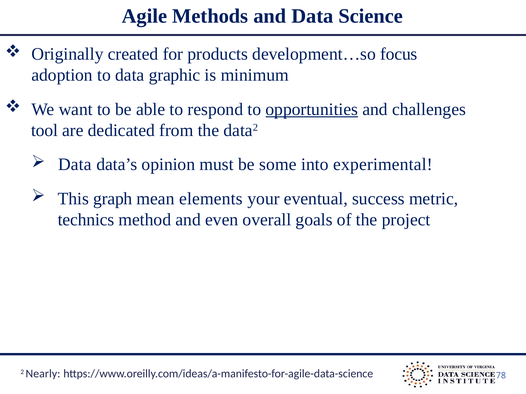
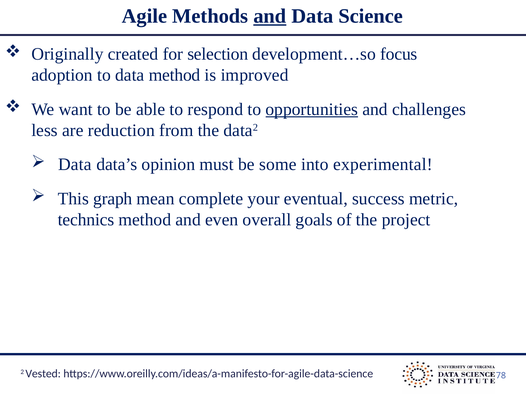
and underline: none -> present (270, 16)
products: products -> selection (218, 54)
data graphic: graphic -> method (175, 75)
minimum: minimum -> improved (255, 75)
tool: tool -> less (45, 130)
dedicated: dedicated -> reduction (121, 130)
elements: elements -> complete (211, 199)
Nearly: Nearly -> Vested (43, 374)
